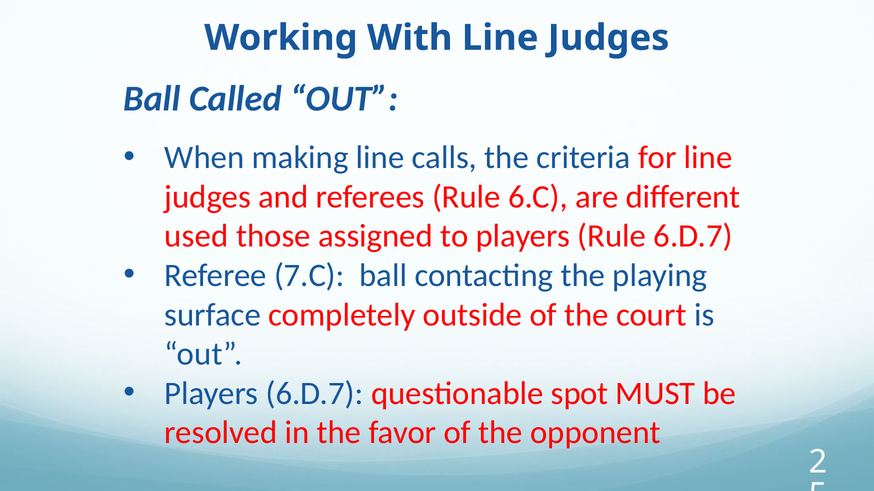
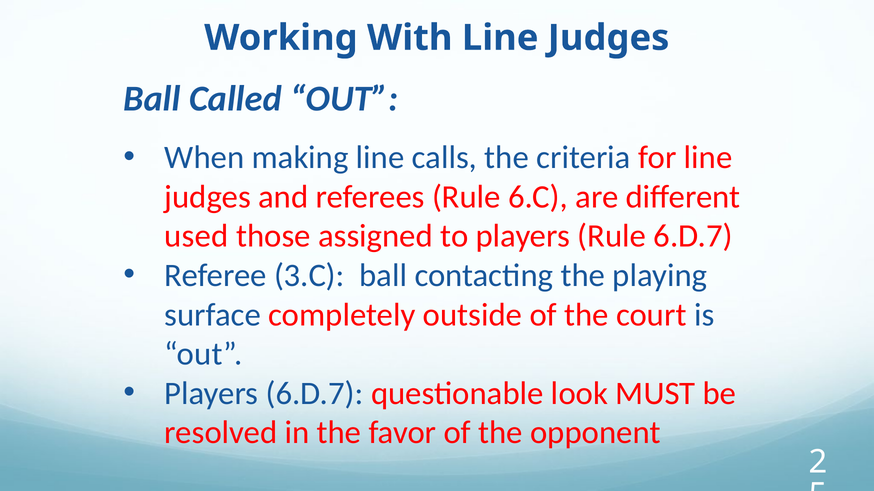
7.C: 7.C -> 3.C (309, 276)
spot: spot -> look (580, 394)
